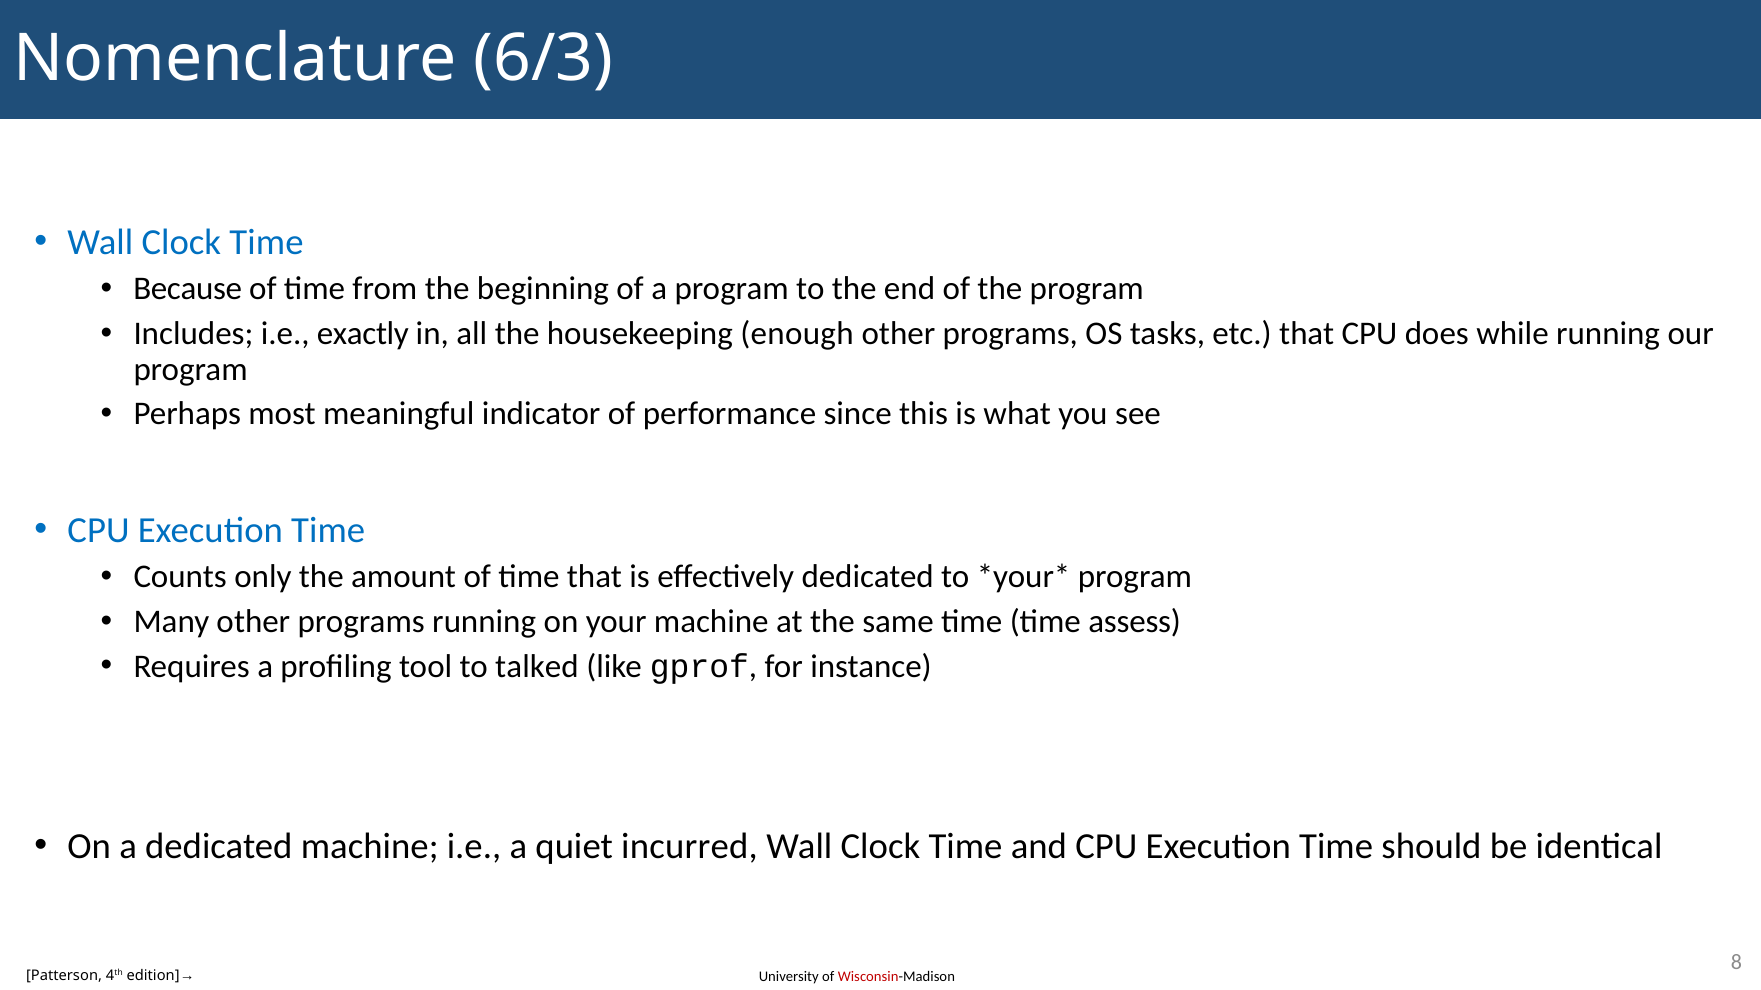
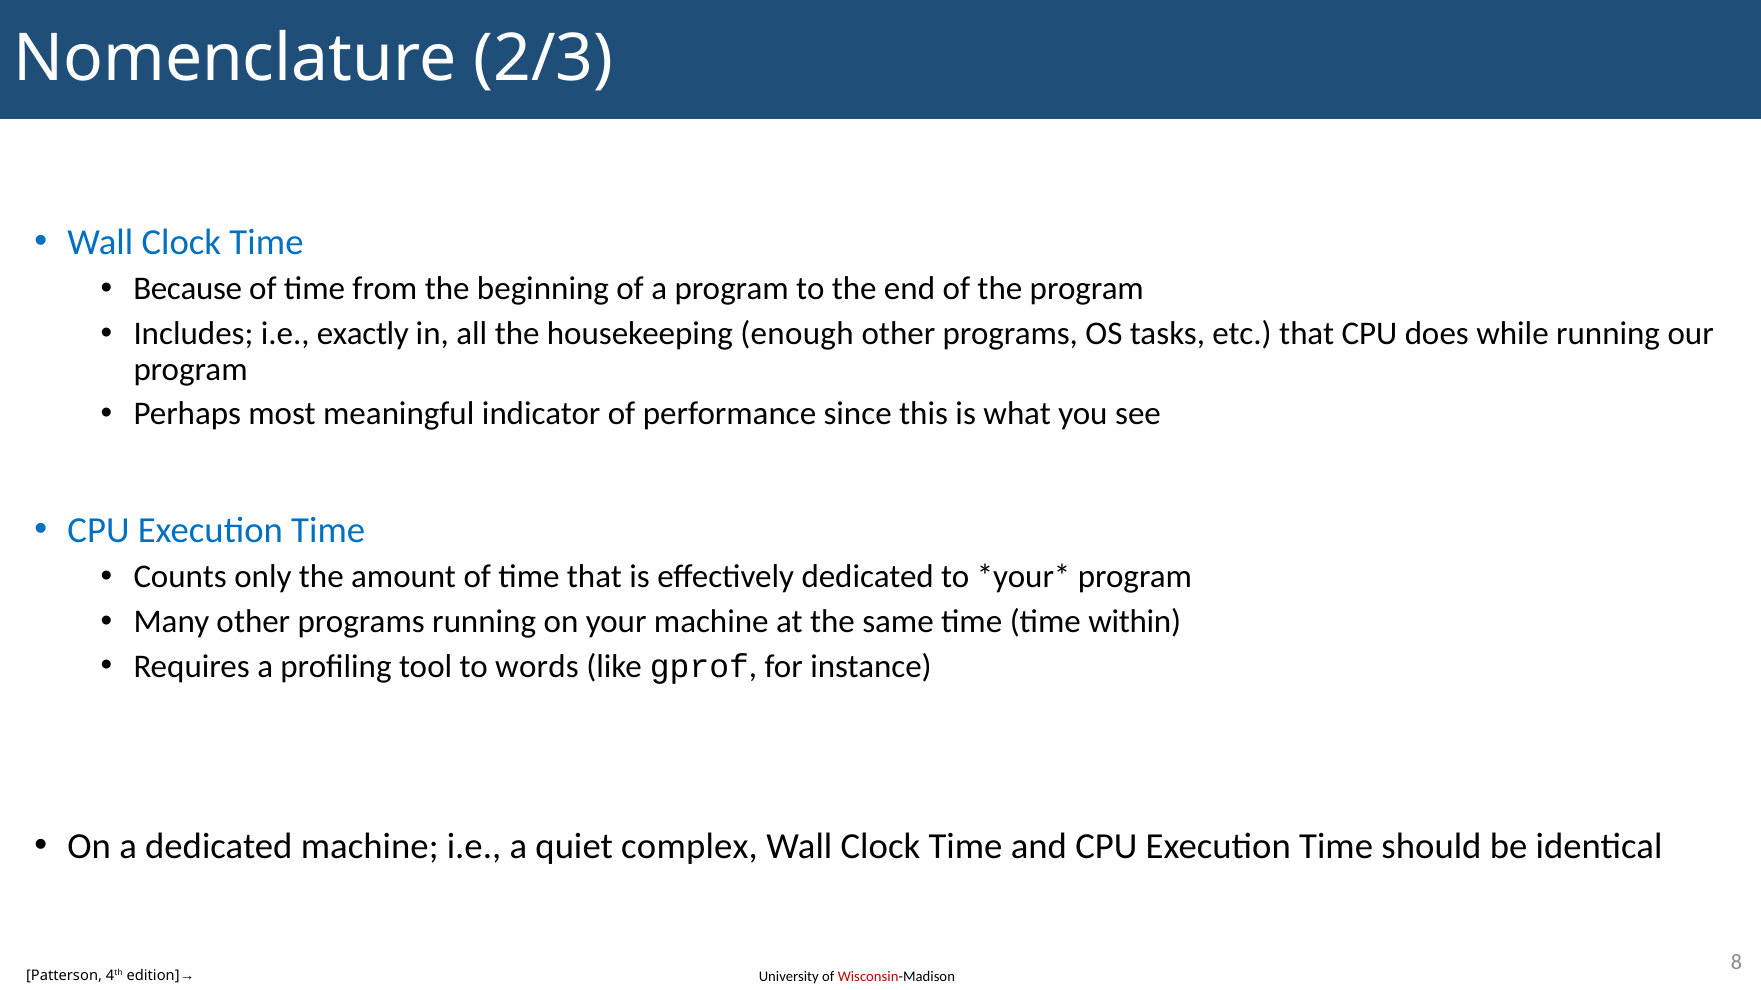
6/3: 6/3 -> 2/3 (544, 59)
assess: assess -> within (1135, 622)
talked: talked -> words (537, 667)
incurred: incurred -> complex (690, 846)
